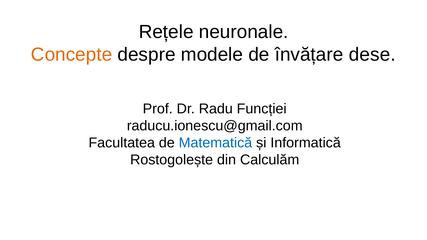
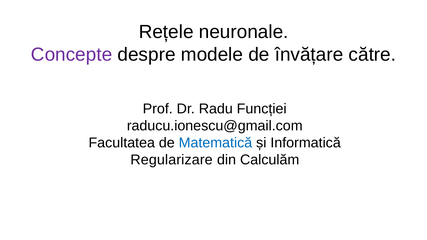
Concepte colour: orange -> purple (72, 55)
dese: dese -> către (372, 55)
Rostogolește: Rostogolește -> Regularizare (172, 160)
